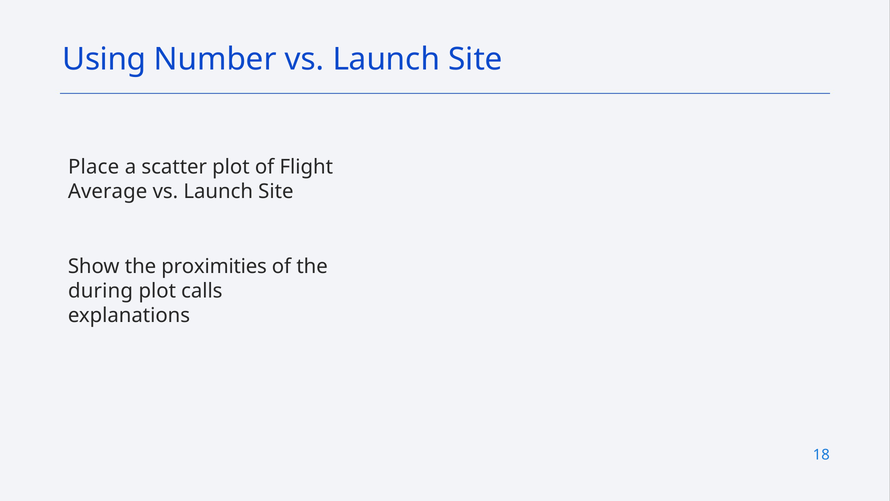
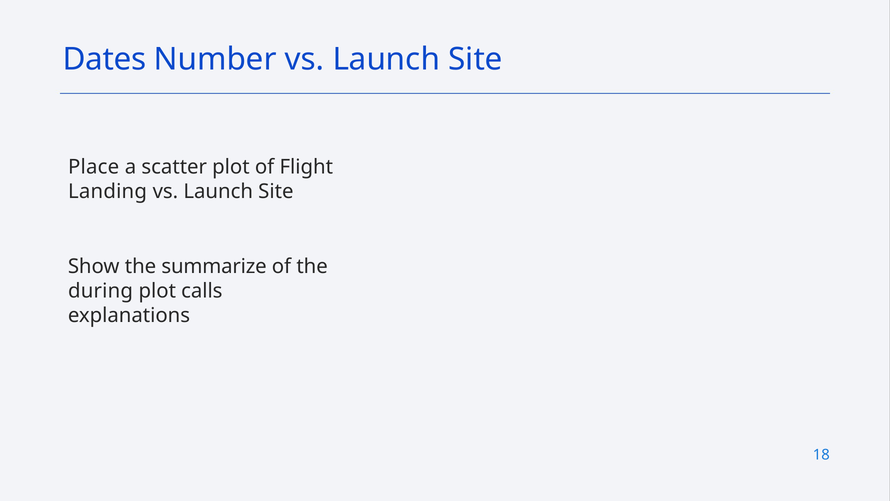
Using: Using -> Dates (104, 59)
Average: Average -> Landing (108, 192)
proximities: proximities -> summarize (214, 266)
